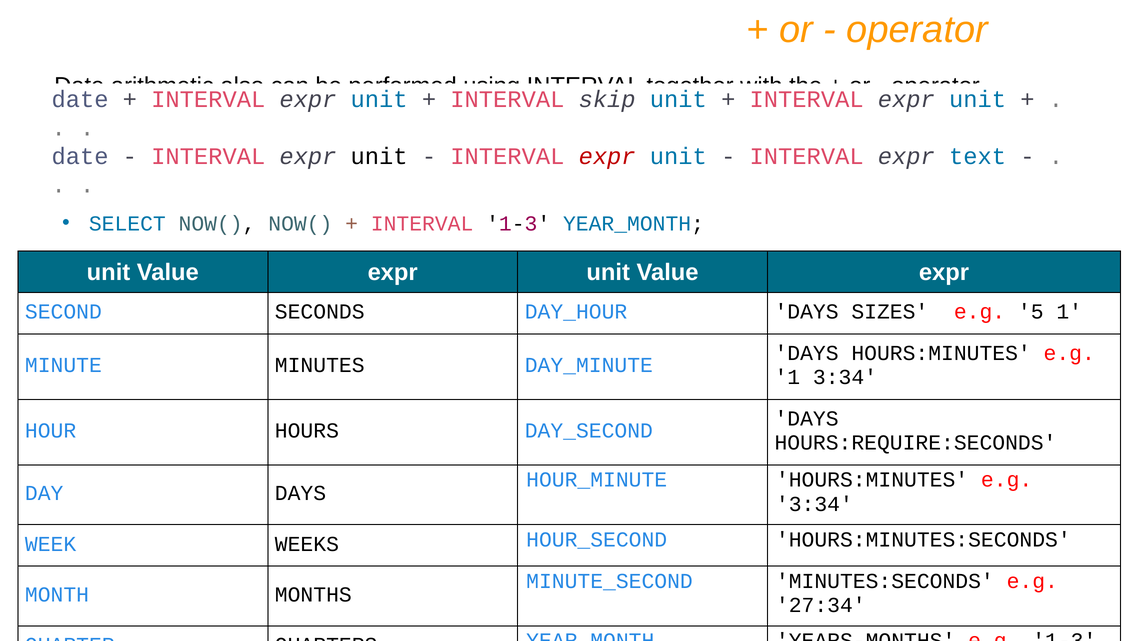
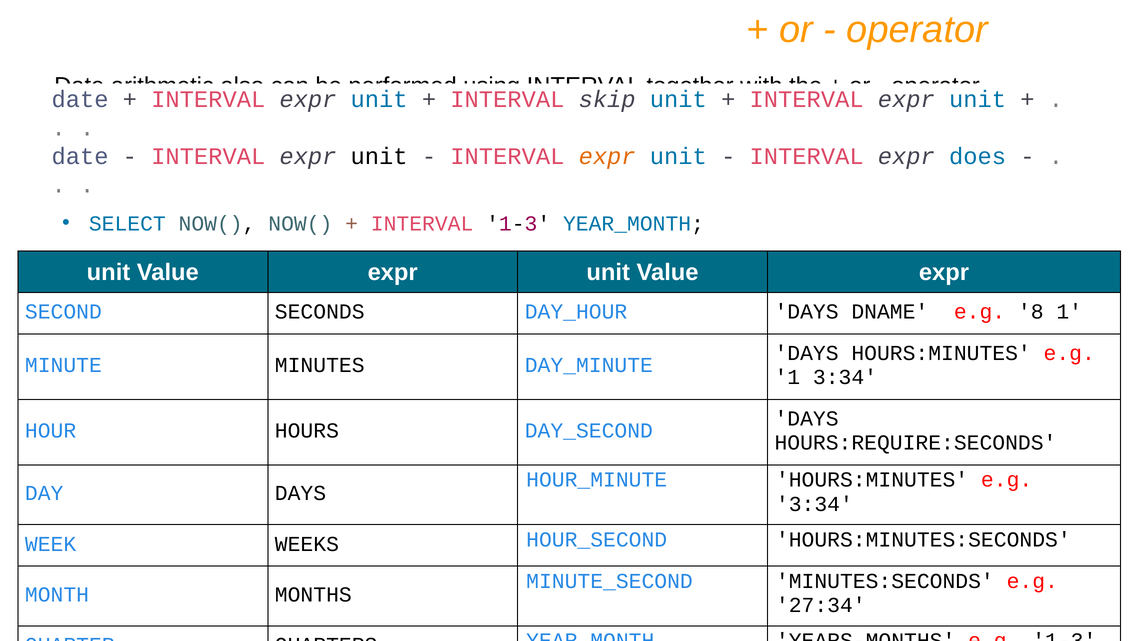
expr colour: red -> orange (607, 156)
text: text -> does (978, 156)
SIZES: SIZES -> DNAME (890, 312)
5: 5 -> 8 (1031, 312)
